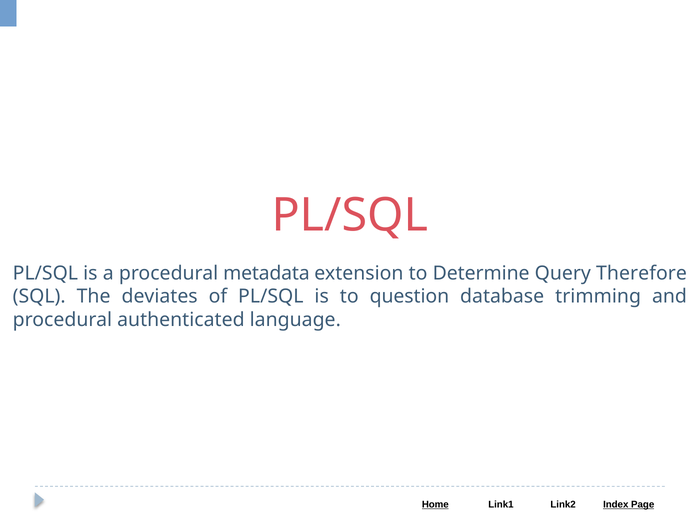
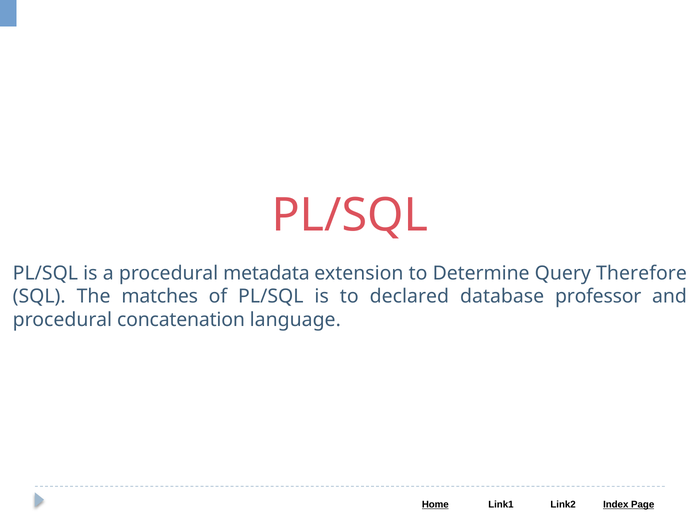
deviates: deviates -> matches (160, 296)
question: question -> declared (409, 296)
trimming: trimming -> professor (598, 296)
authenticated: authenticated -> concatenation (181, 320)
